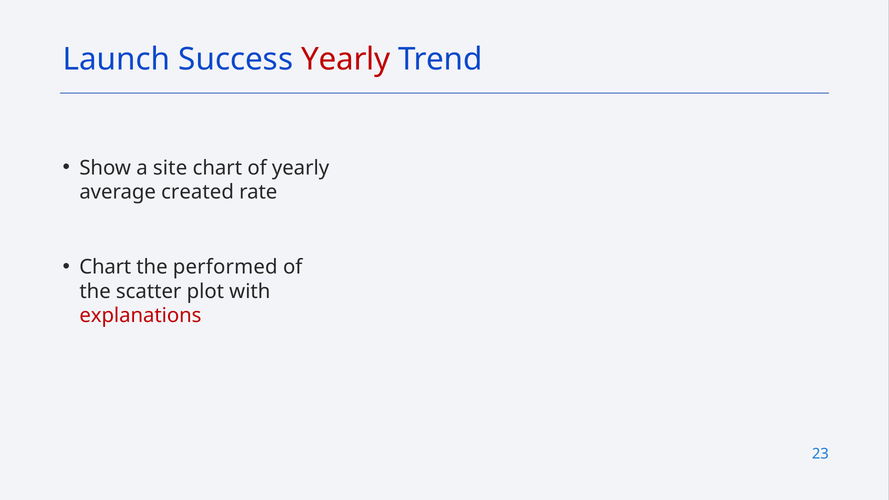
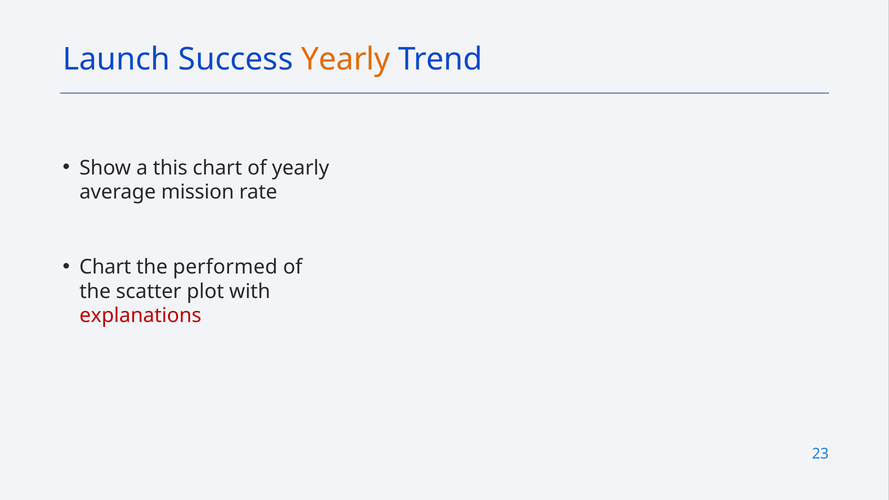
Yearly colour: red -> orange (346, 59)
site: site -> this (170, 168)
created: created -> mission (198, 192)
